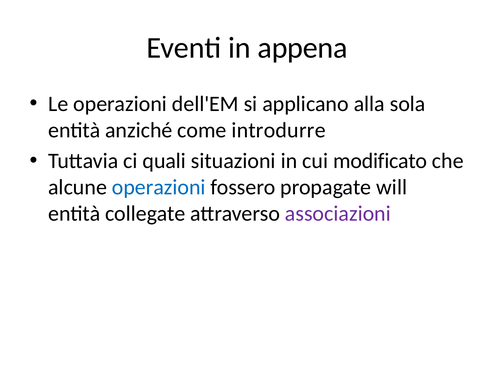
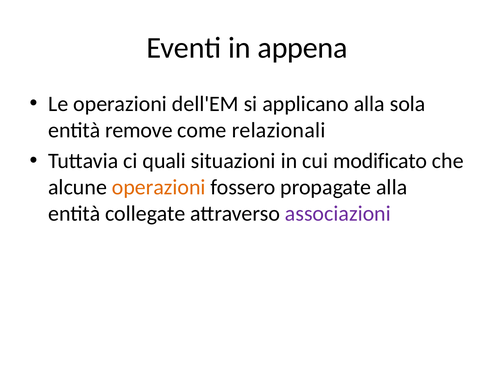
anziché: anziché -> remove (139, 130)
introdurre: introdurre -> relazionali (279, 130)
operazioni colour: blue -> orange (159, 187)
propagate will: will -> alla (392, 187)
